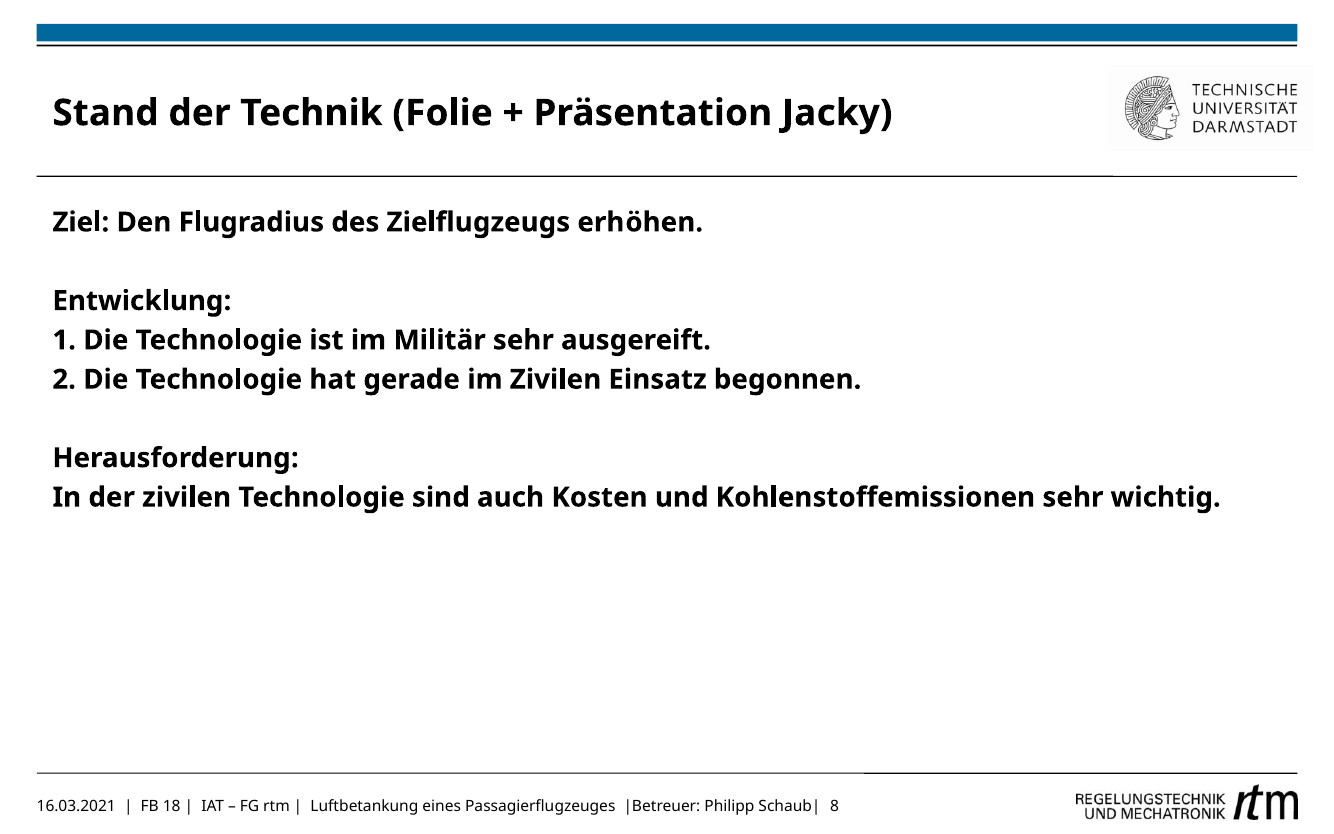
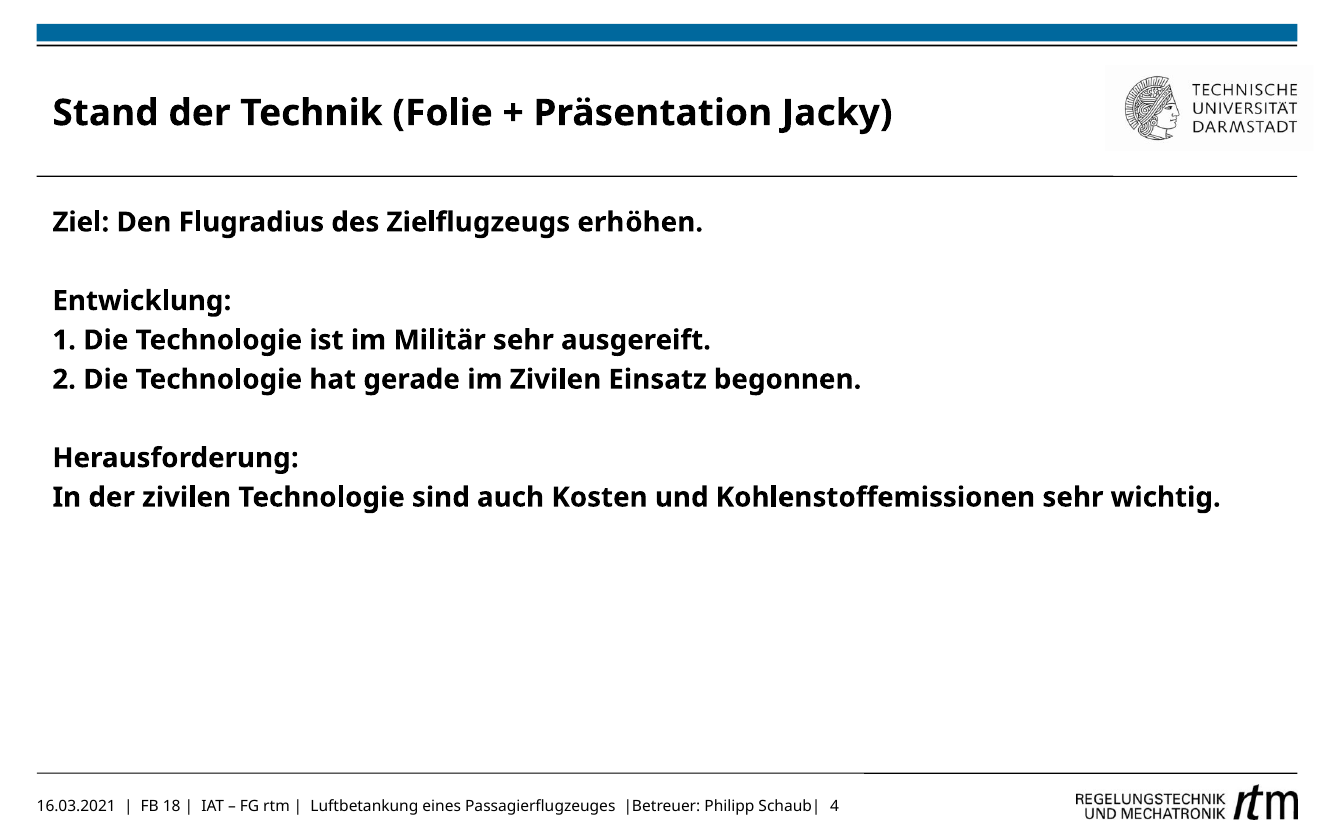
8: 8 -> 4 (835, 806)
